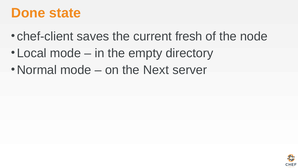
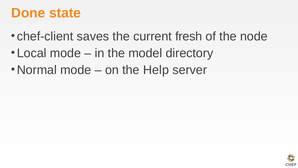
empty: empty -> model (145, 53)
Next: Next -> Help (156, 70)
